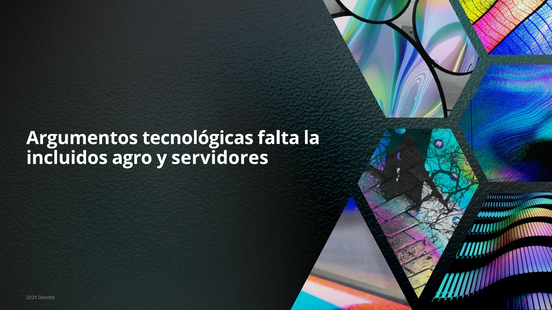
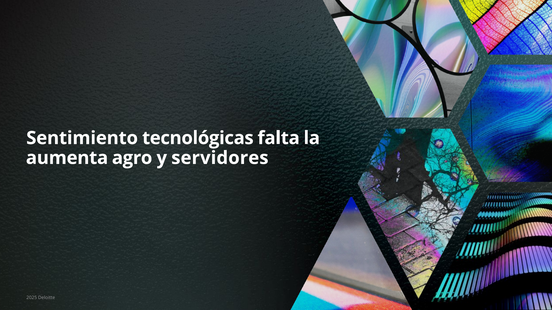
Argumentos: Argumentos -> Sentimiento (82, 138)
incluidos: incluidos -> aumenta (67, 158)
